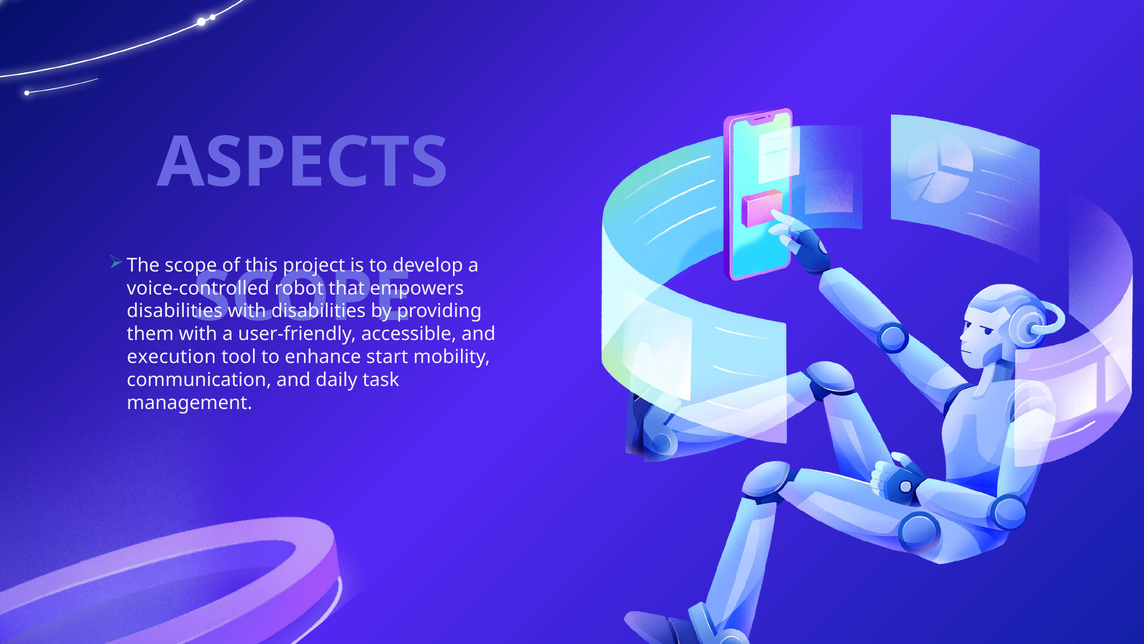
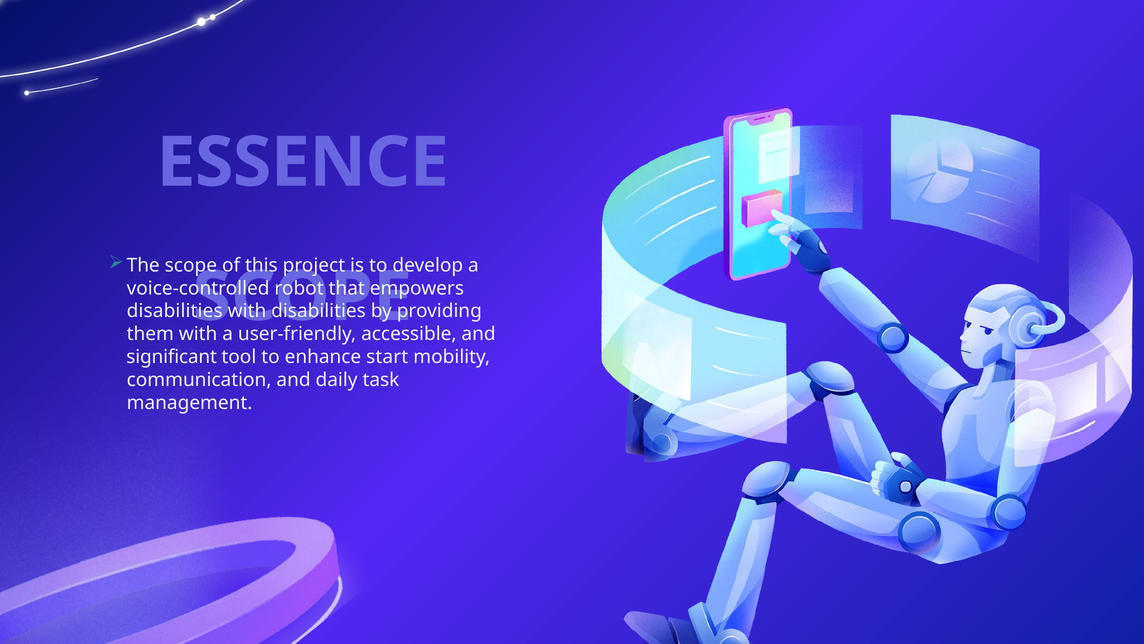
ASPECTS: ASPECTS -> ESSENCE (303, 162)
execution: execution -> significant (172, 357)
